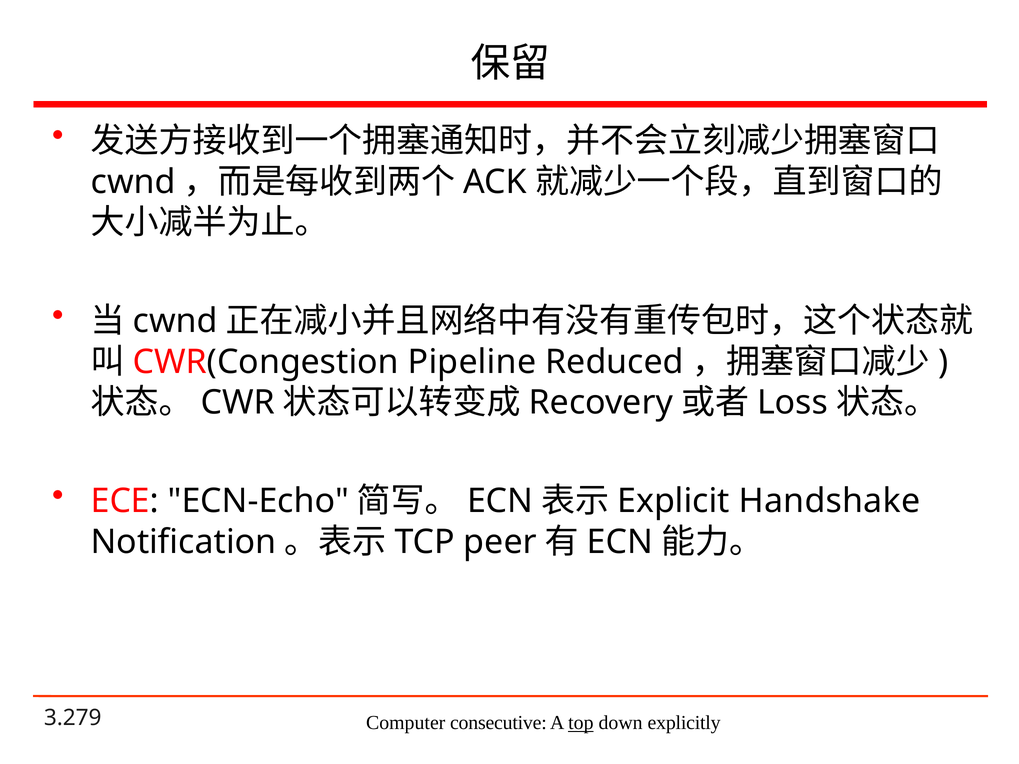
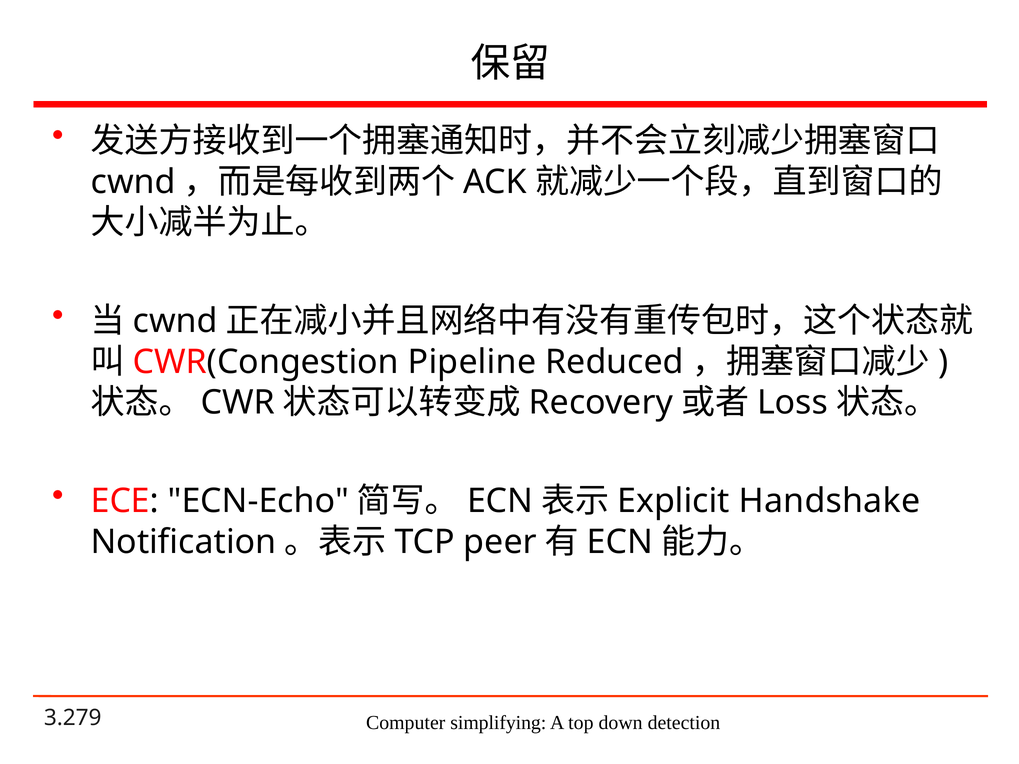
consecutive: consecutive -> simplifying (498, 723)
top underline: present -> none (581, 723)
explicitly: explicitly -> detection (684, 723)
